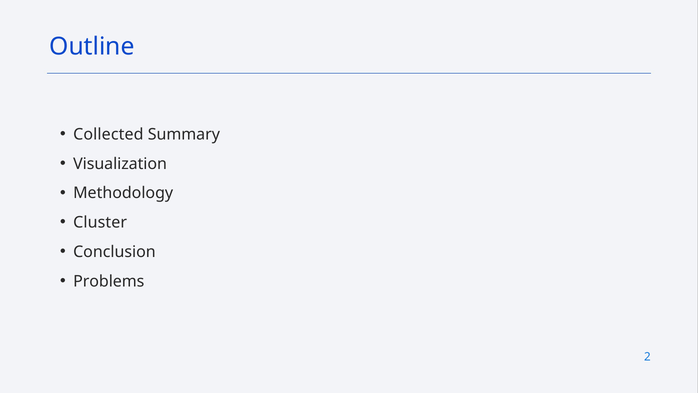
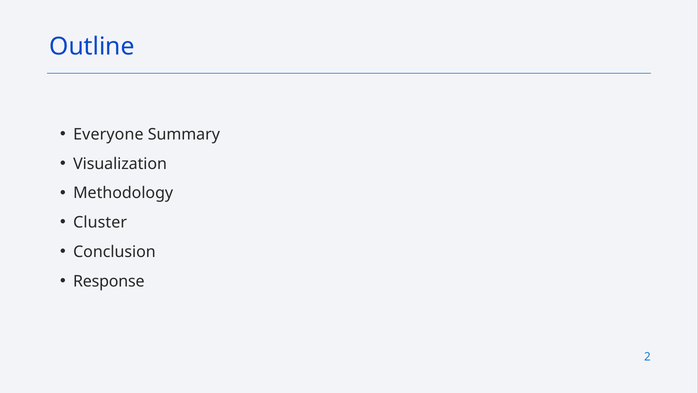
Collected: Collected -> Everyone (108, 134)
Problems: Problems -> Response (109, 281)
